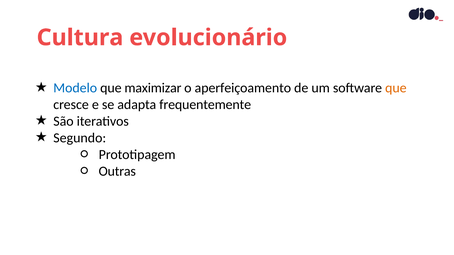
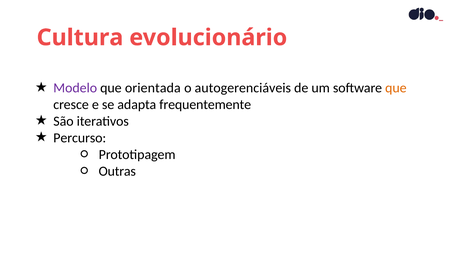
Modelo colour: blue -> purple (75, 88)
maximizar: maximizar -> orientada (153, 88)
aperfeiçoamento: aperfeiçoamento -> autogerenciáveis (243, 88)
Segundo: Segundo -> Percurso (80, 138)
